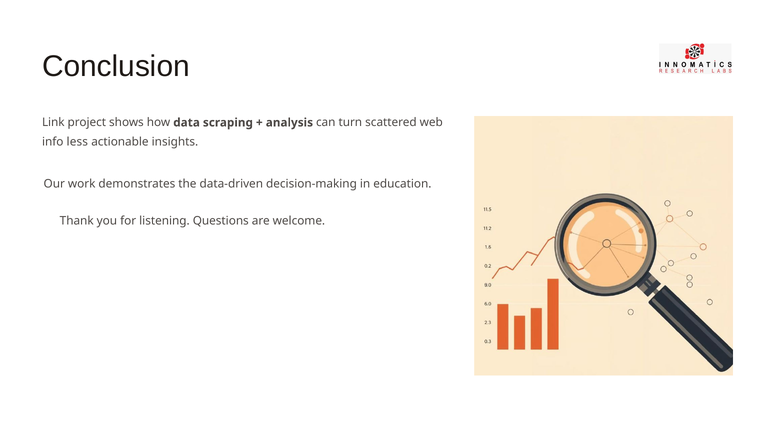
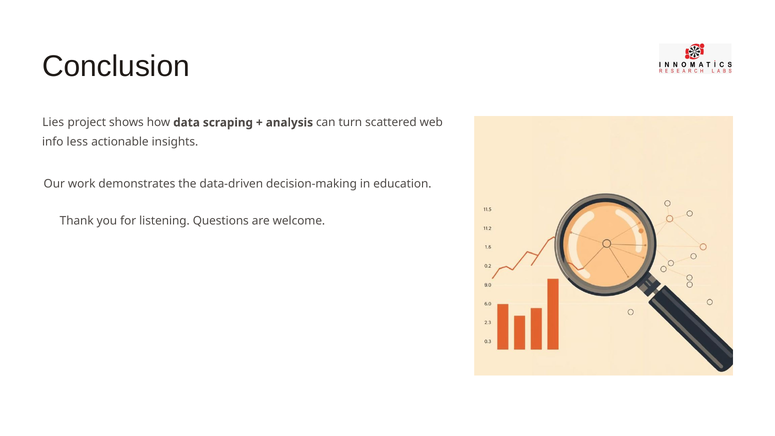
Link: Link -> Lies (53, 123)
